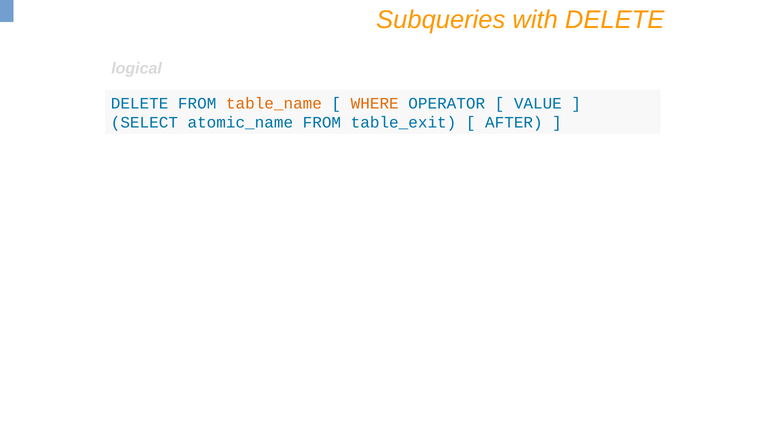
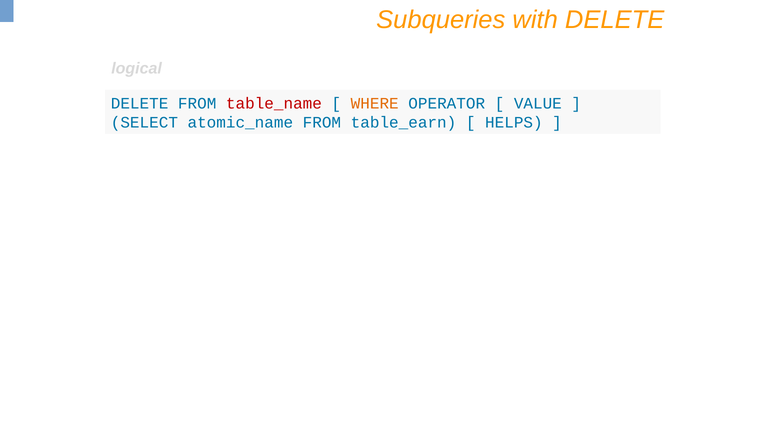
table_name colour: orange -> red (274, 103)
table_exit: table_exit -> table_earn (403, 122)
AFTER: AFTER -> HELPS (514, 122)
